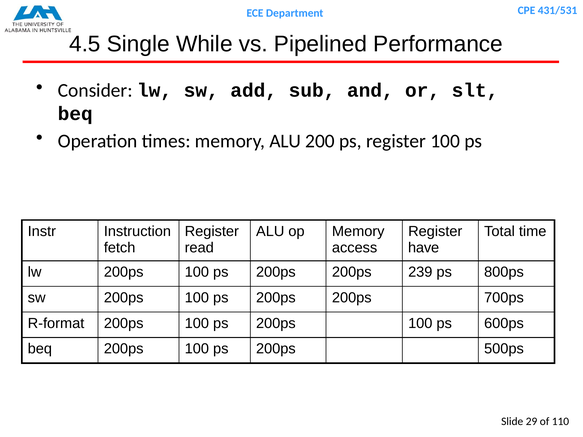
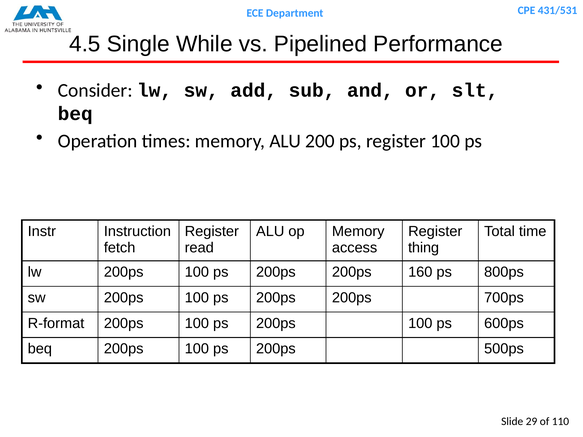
have: have -> thing (424, 248)
239: 239 -> 160 (420, 272)
